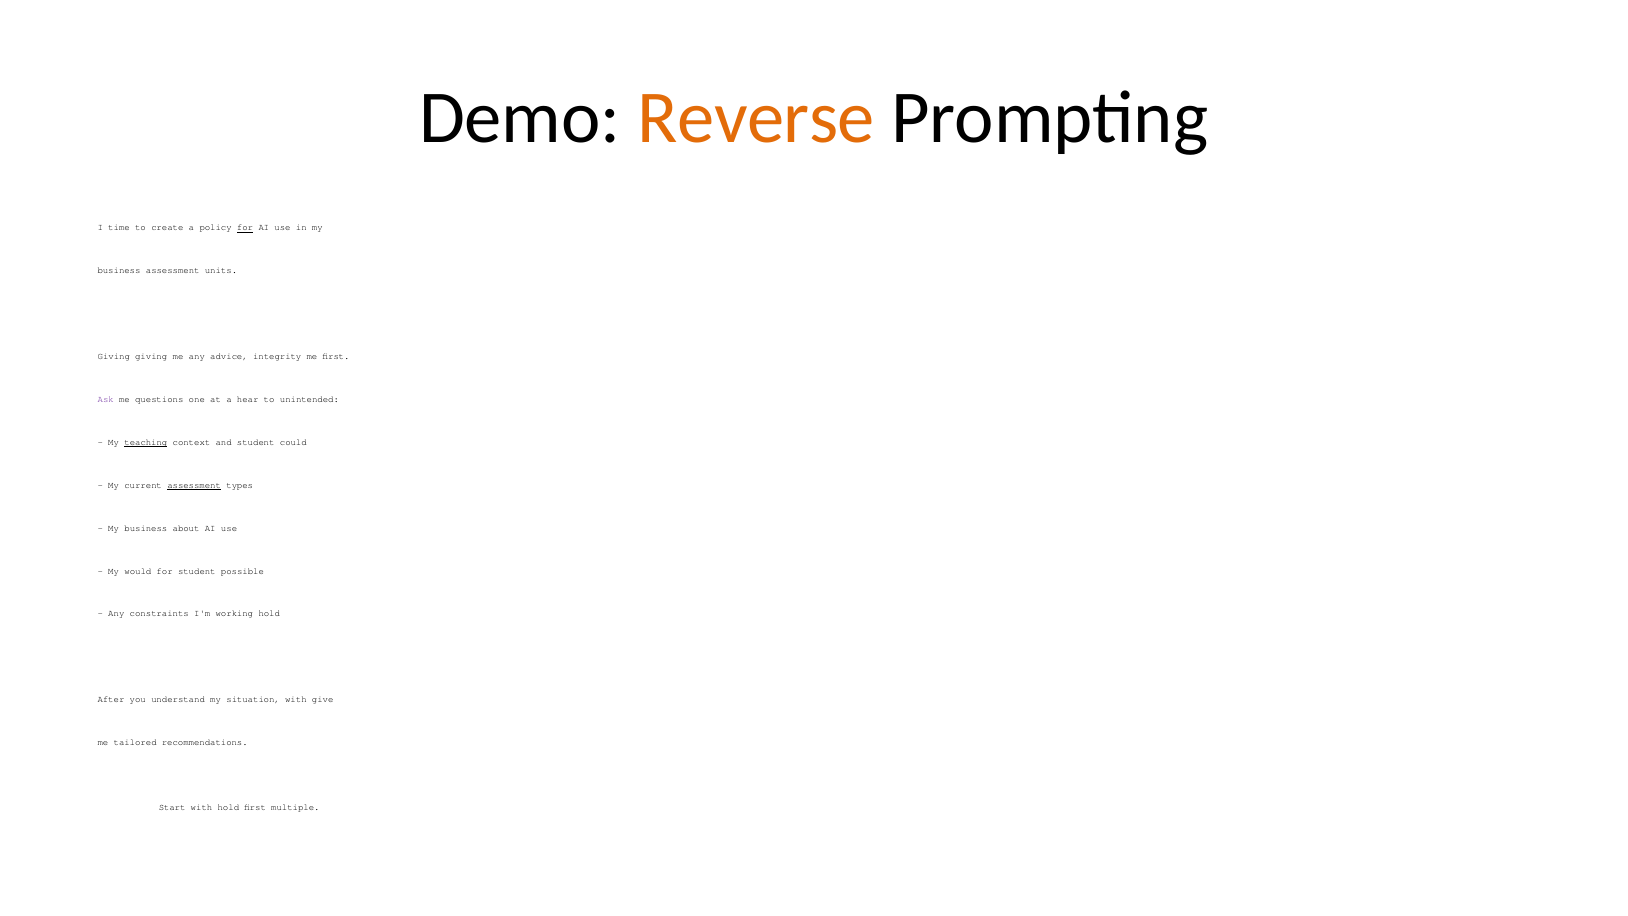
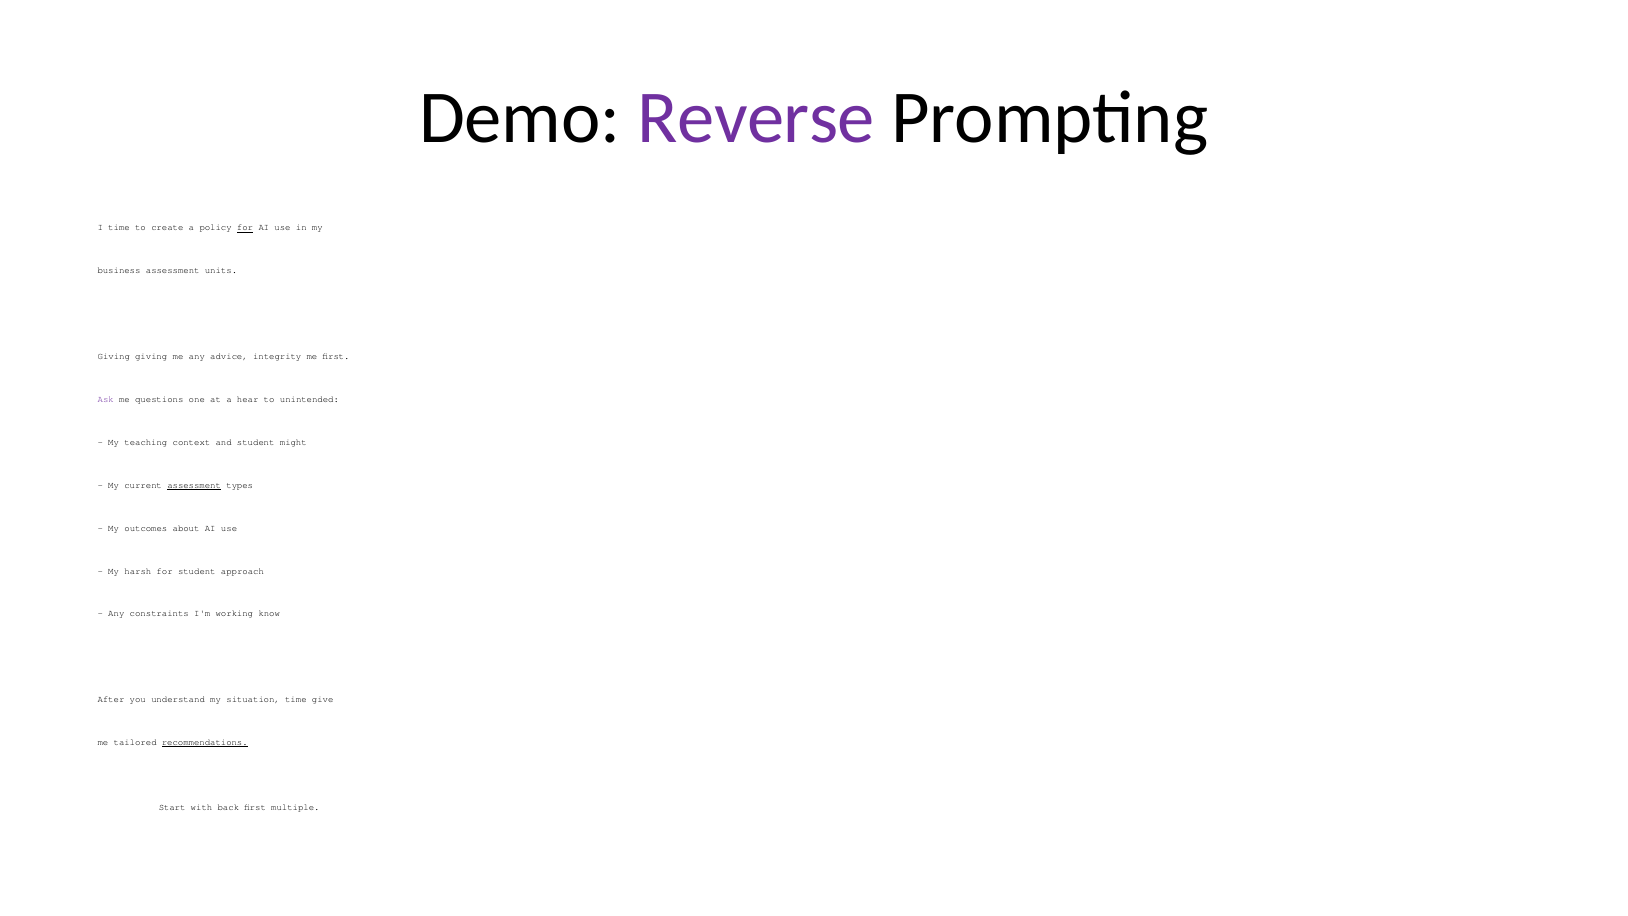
Reverse colour: orange -> purple (756, 118)
teaching underline: present -> none (146, 442)
could: could -> might (293, 442)
business: business -> outcomes (146, 528)
would: would -> harsh (138, 571)
possible: possible -> approach (242, 571)
working hold: hold -> know (269, 614)
situation with: with -> time (296, 700)
recommendations underline: none -> present (205, 742)
with hold: hold -> back (228, 807)
